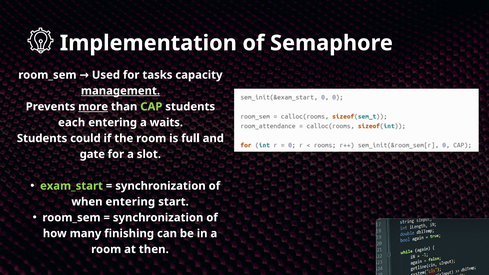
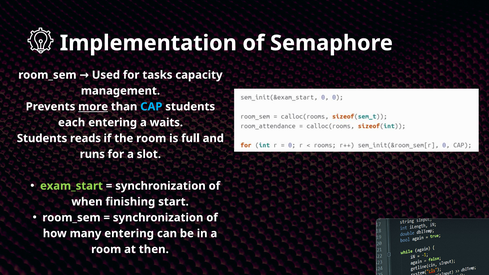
management underline: present -> none (120, 91)
CAP colour: light green -> light blue (151, 107)
could: could -> reads (85, 138)
gate: gate -> runs (92, 154)
when entering: entering -> finishing (130, 202)
many finishing: finishing -> entering (129, 234)
